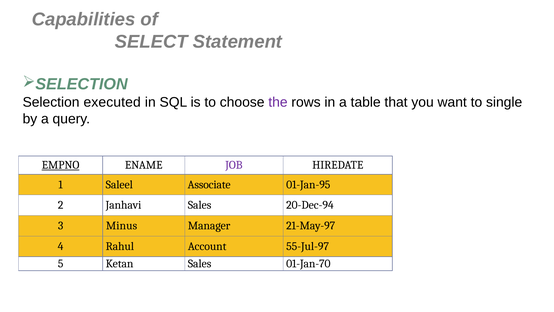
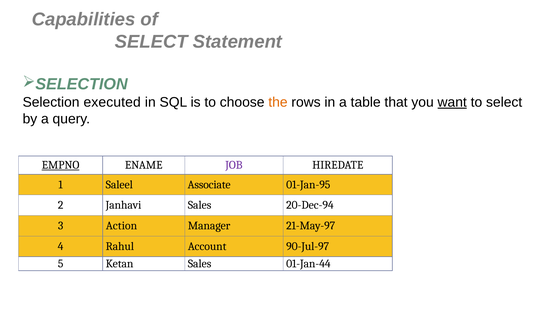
the colour: purple -> orange (278, 102)
want underline: none -> present (452, 102)
to single: single -> select (504, 102)
Minus: Minus -> Action (122, 225)
55-Jul-97: 55-Jul-97 -> 90-Jul-97 (308, 246)
01-Jan-70: 01-Jan-70 -> 01-Jan-44 (308, 263)
